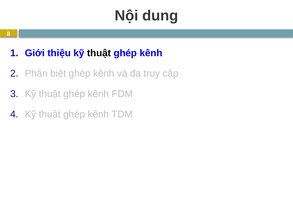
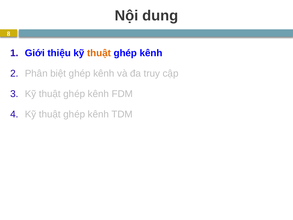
thuật colour: black -> orange (99, 53)
